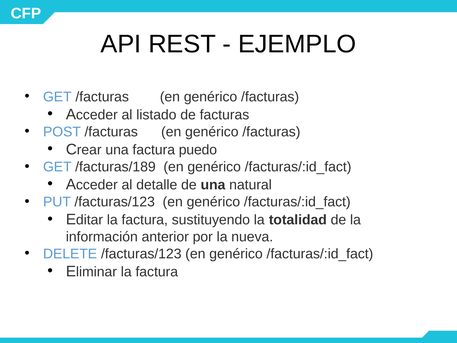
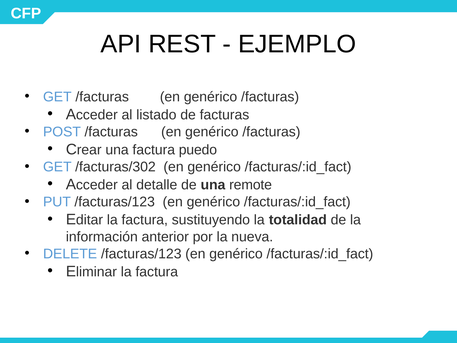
/facturas/189: /facturas/189 -> /facturas/302 (115, 167)
natural: natural -> remote (251, 185)
